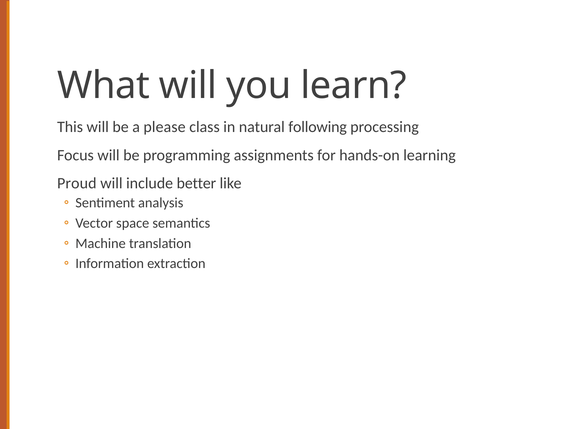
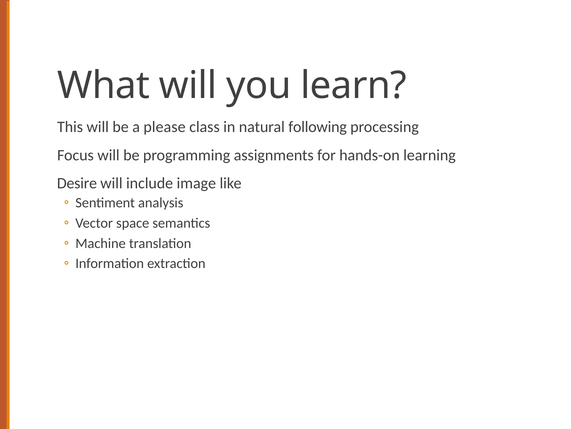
Proud: Proud -> Desire (77, 183)
better: better -> image (196, 183)
